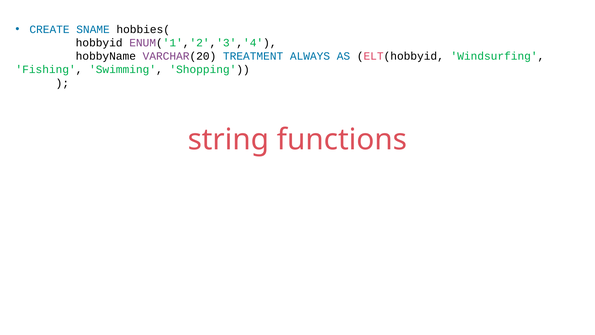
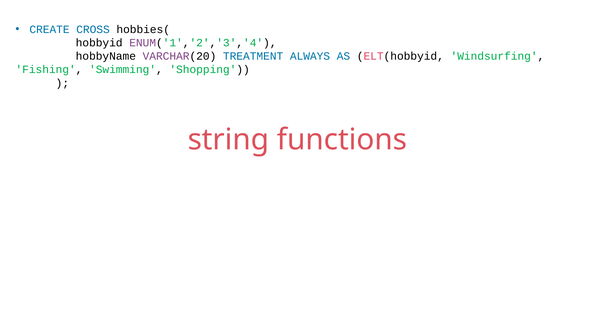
SNAME: SNAME -> CROSS (93, 29)
